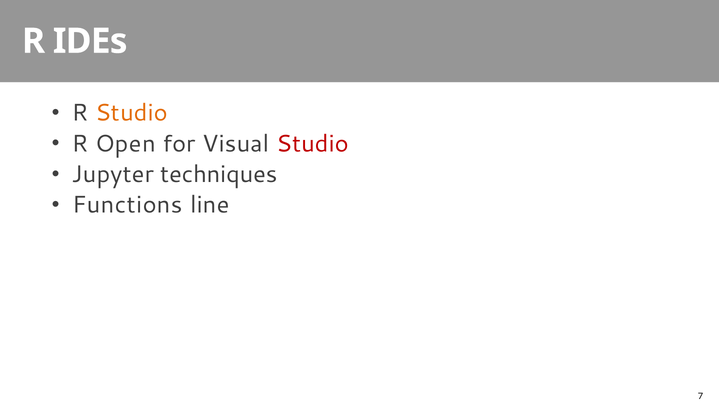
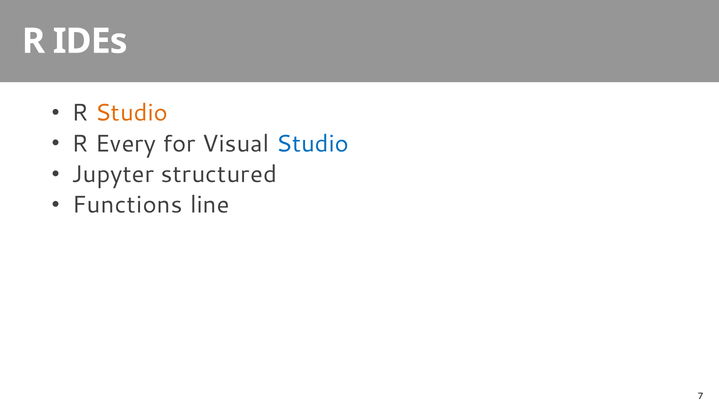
Open: Open -> Every (126, 144)
Studio colour: red -> blue (313, 144)
techniques: techniques -> structured (219, 175)
